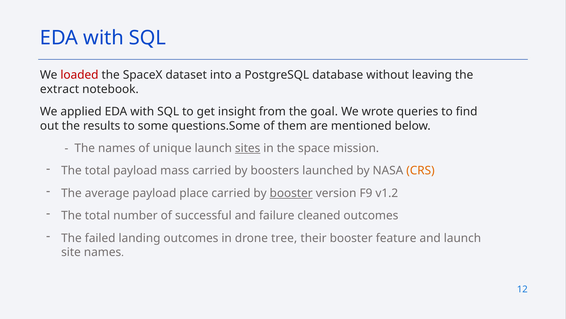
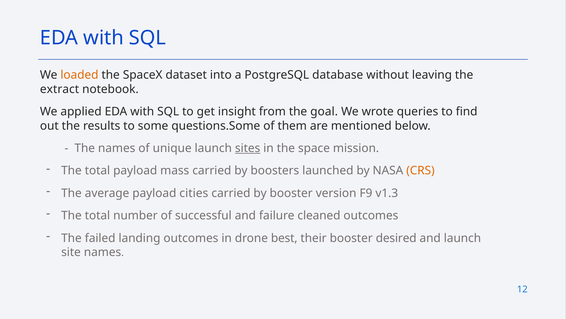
loaded colour: red -> orange (79, 75)
place: place -> cities (194, 193)
booster underline: present -> none (291, 193)
v1.2: v1.2 -> v1.3 (387, 193)
tree: tree -> best (284, 238)
feature: feature -> desired (396, 238)
